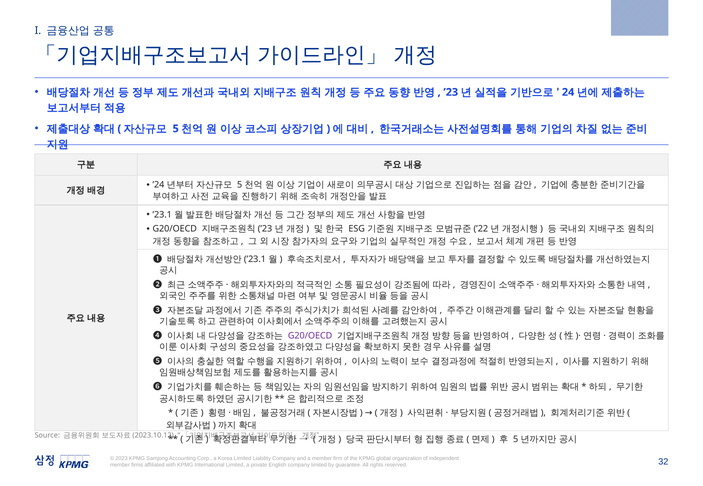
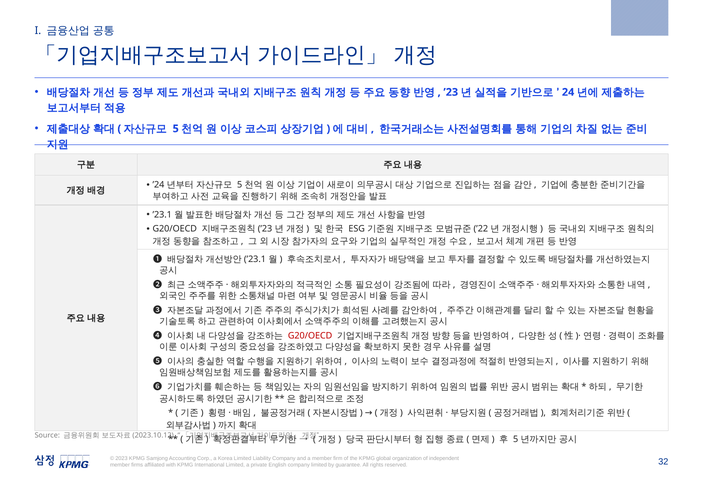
G20/OECD colour: purple -> red (310, 336)
